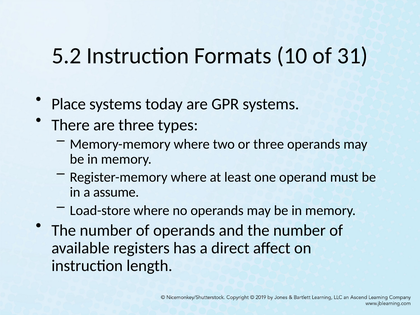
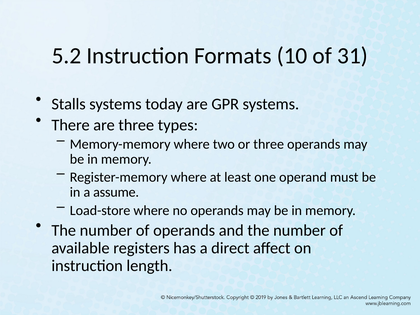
Place: Place -> Stalls (69, 104)
